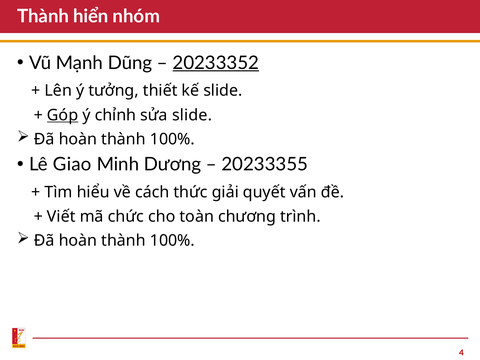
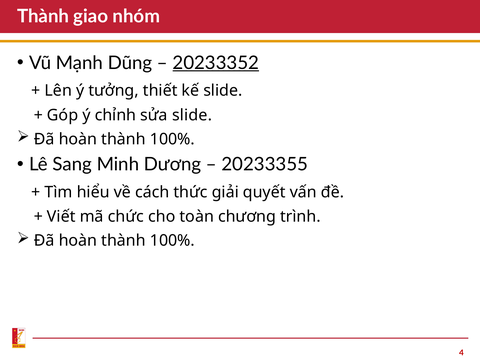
hiển: hiển -> giao (91, 16)
Góp underline: present -> none (63, 115)
Giao: Giao -> Sang (72, 164)
